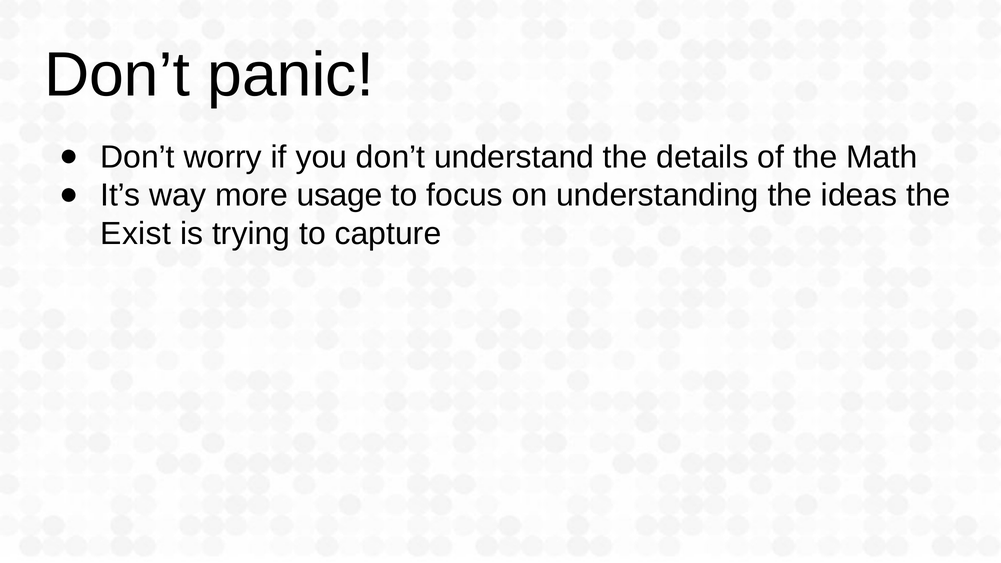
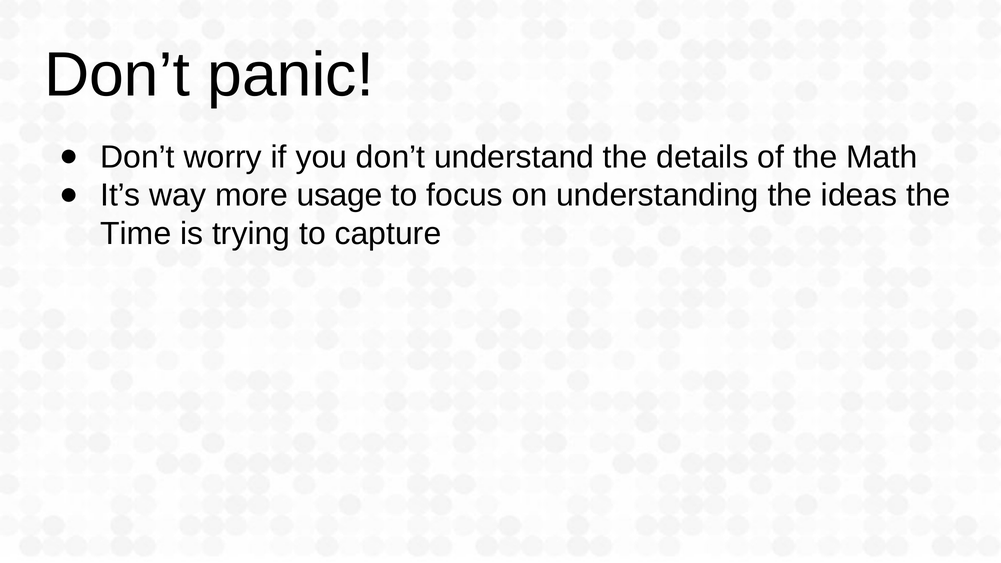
Exist: Exist -> Time (136, 234)
